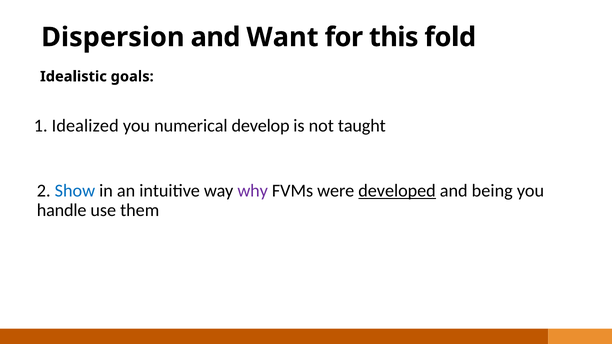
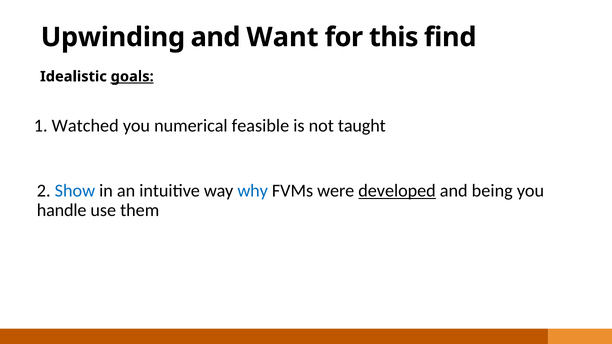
Dispersion: Dispersion -> Upwinding (113, 37)
fold: fold -> find (450, 37)
goals underline: none -> present (132, 77)
Idealized: Idealized -> Watched (85, 126)
develop: develop -> feasible (260, 126)
why colour: purple -> blue (253, 191)
